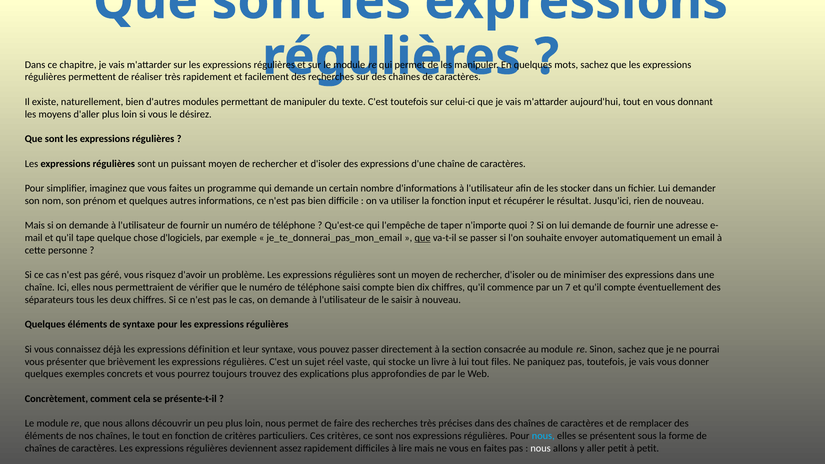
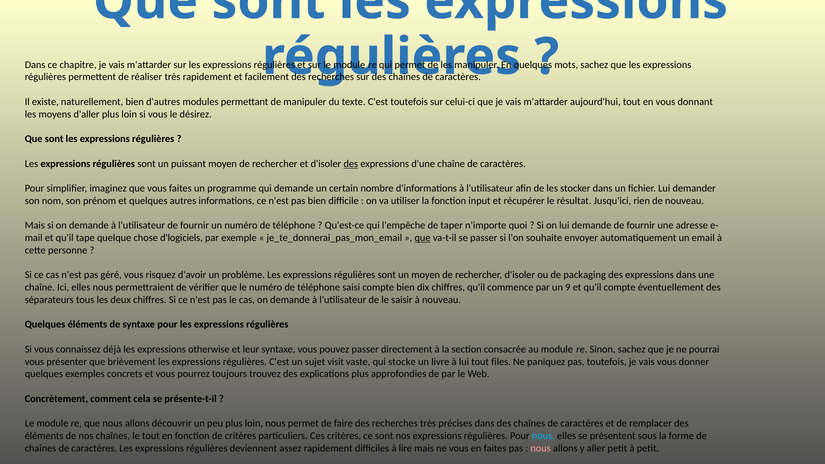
des underline: none -> present (351, 164)
minimiser: minimiser -> packaging (585, 275)
7: 7 -> 9 (568, 287)
définition: définition -> otherwise (209, 349)
réel: réel -> visit (336, 362)
nous colour: white -> pink (541, 448)
